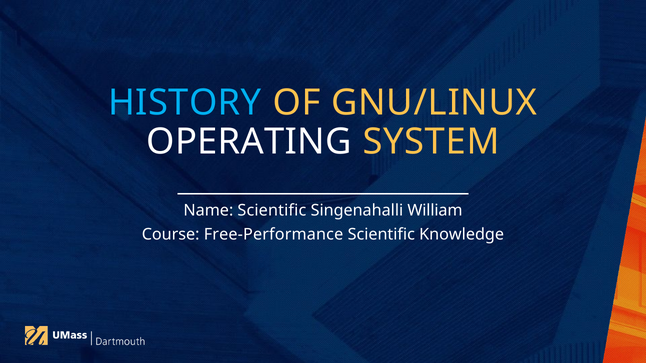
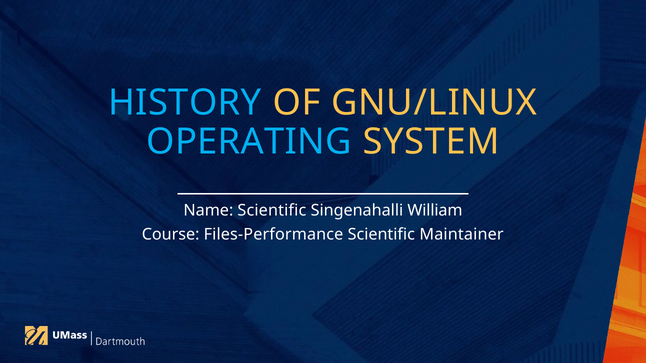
OPERATING colour: white -> light blue (249, 142)
Free-Performance: Free-Performance -> Files-Performance (274, 235)
Knowledge: Knowledge -> Maintainer (462, 235)
